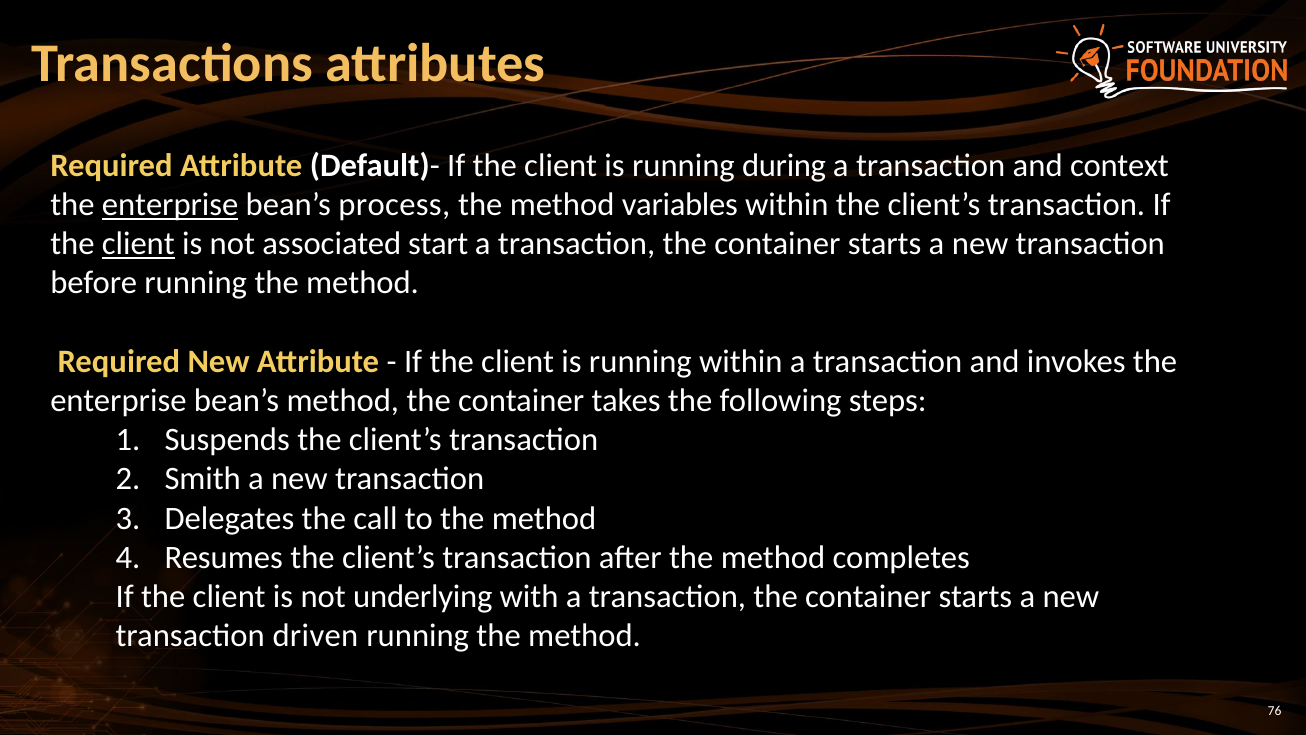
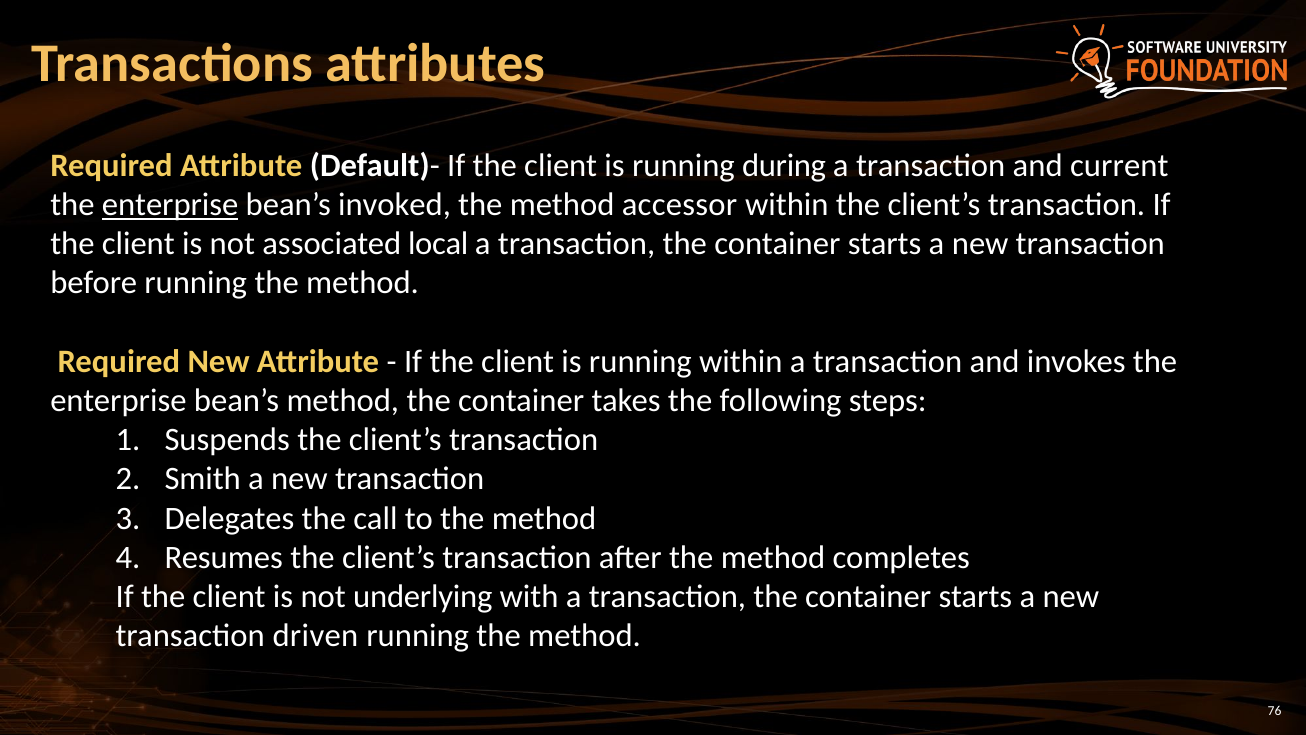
context: context -> current (1119, 165)
process: process -> invoked (394, 205)
variables: variables -> accessor (680, 205)
client underline: present -> none (138, 244)
start: start -> local (438, 244)
